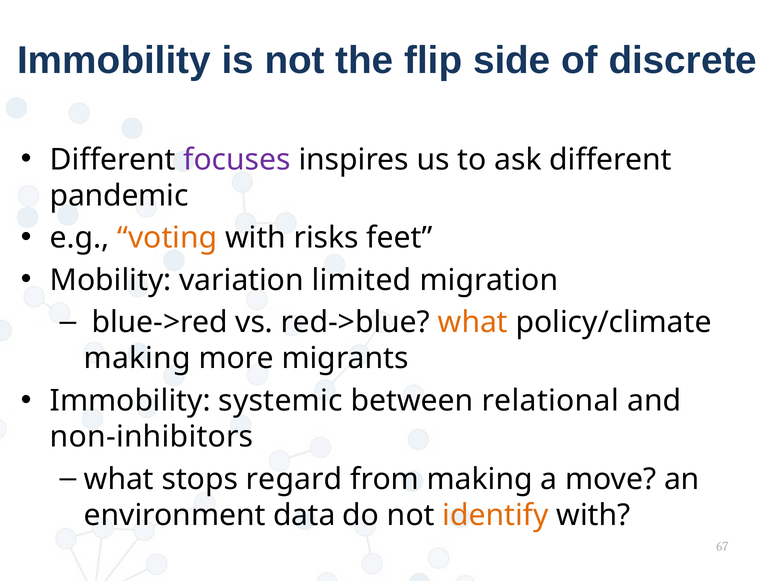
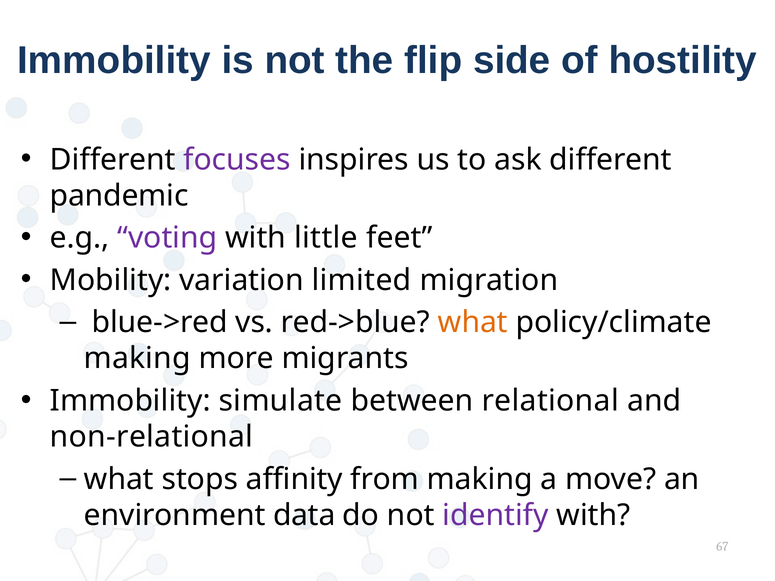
discrete: discrete -> hostility (683, 61)
voting colour: orange -> purple (167, 238)
risks: risks -> little (326, 238)
systemic: systemic -> simulate (281, 401)
non-inhibitors: non-inhibitors -> non-relational (152, 437)
regard: regard -> affinity (294, 479)
identify colour: orange -> purple (496, 516)
